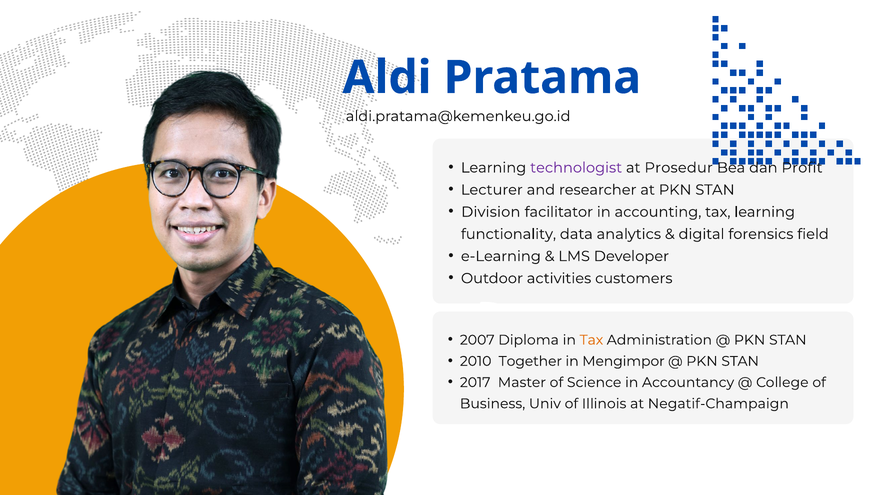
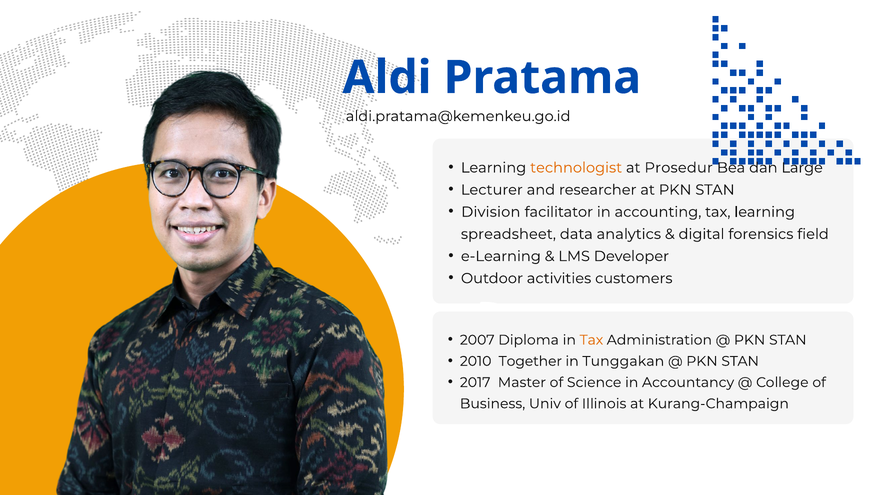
technologist colour: purple -> orange (576, 168)
Profit: Profit -> Large (802, 168)
functionality: functionality -> spreadsheet (508, 234)
Mengimpor: Mengimpor -> Tunggakan (623, 361)
Negatif-Champaign: Negatif-Champaign -> Kurang-Champaign (718, 404)
